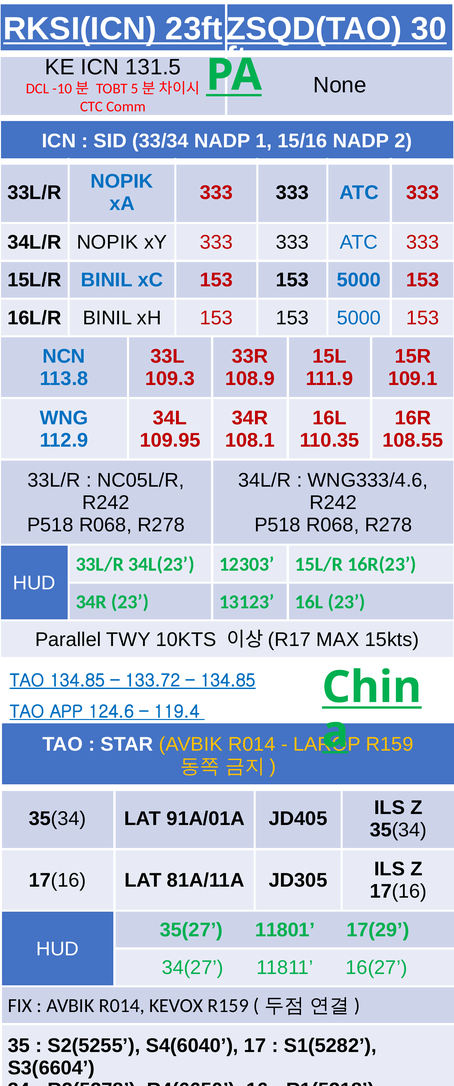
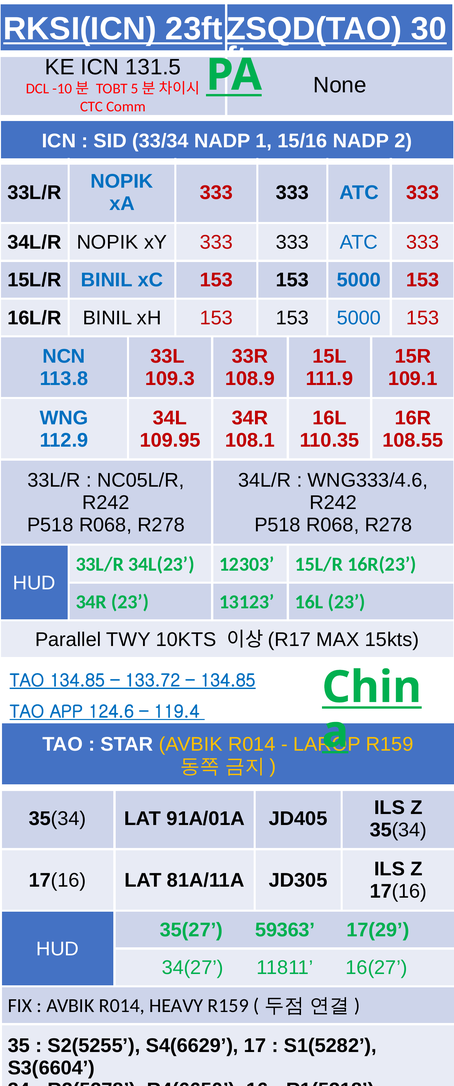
11801: 11801 -> 59363 (285, 930)
KEVOX: KEVOX -> HEAVY (176, 1006)
S4(6040: S4(6040 -> S4(6629 (192, 1046)
